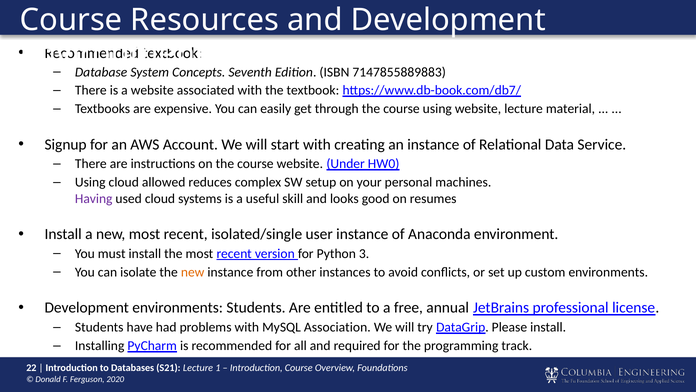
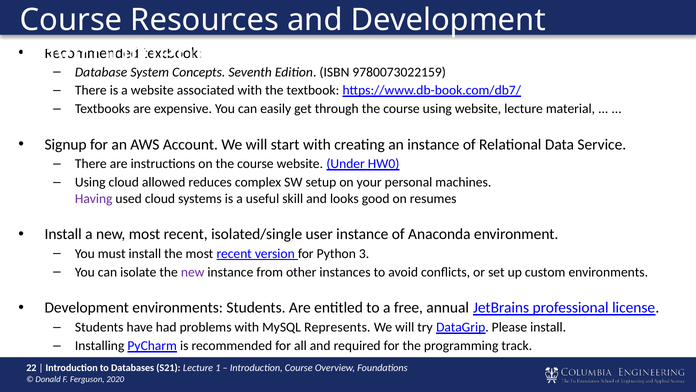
7147855889883: 7147855889883 -> 9780073022159 (399, 72)
new colour: orange -> purple (193, 272)
Association: Association -> Represents (337, 327)
